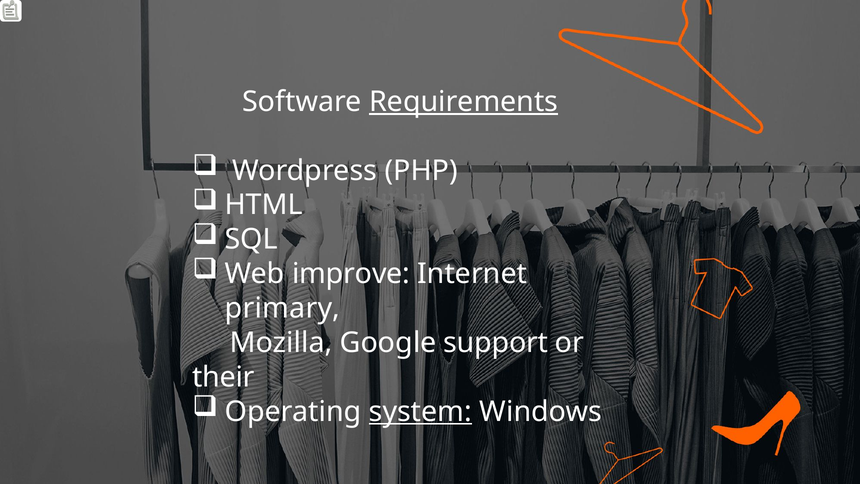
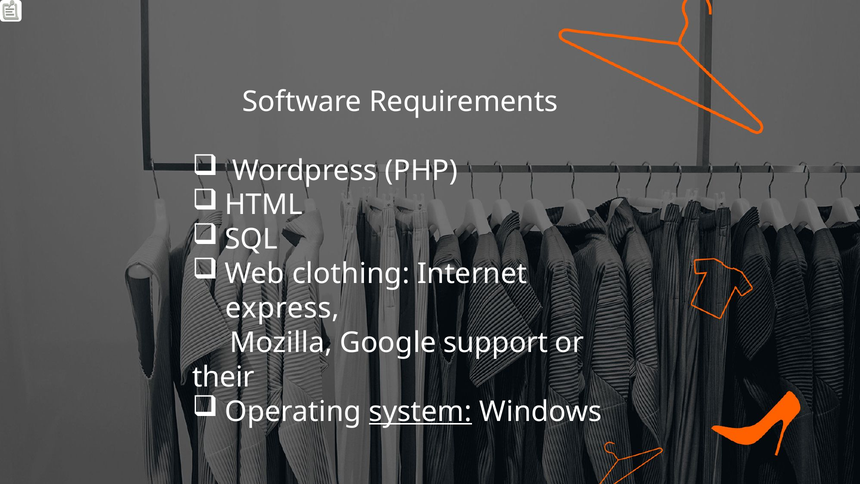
Requirements underline: present -> none (464, 102)
improve: improve -> clothing (351, 274)
primary: primary -> express (282, 308)
